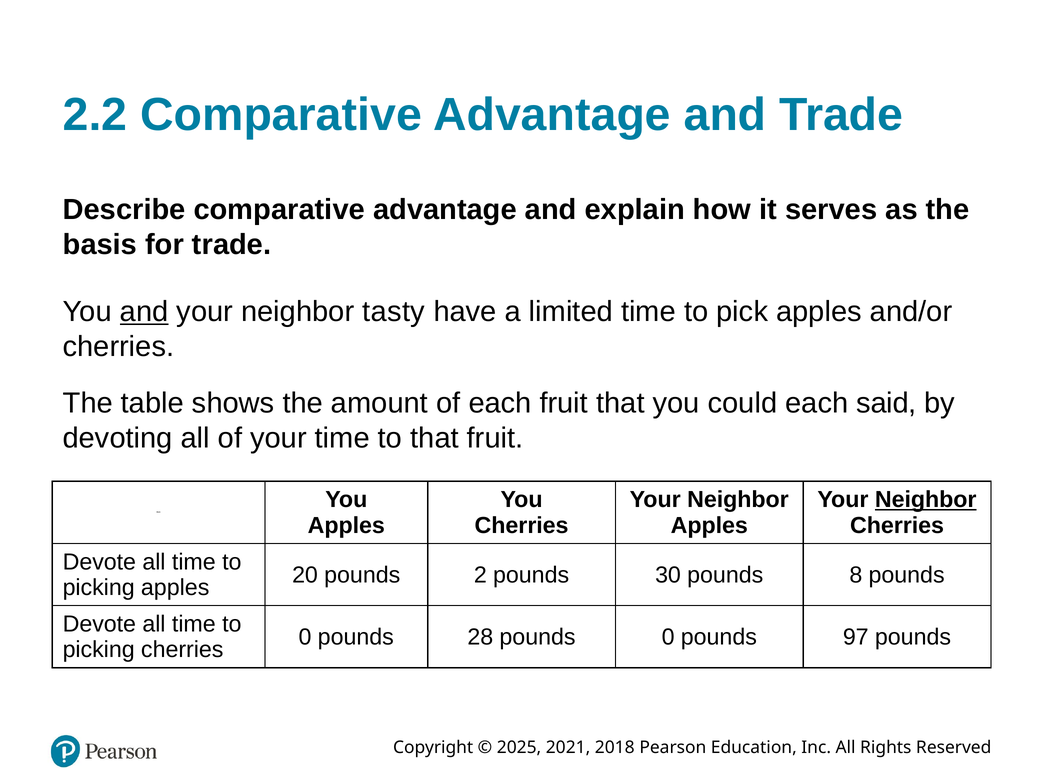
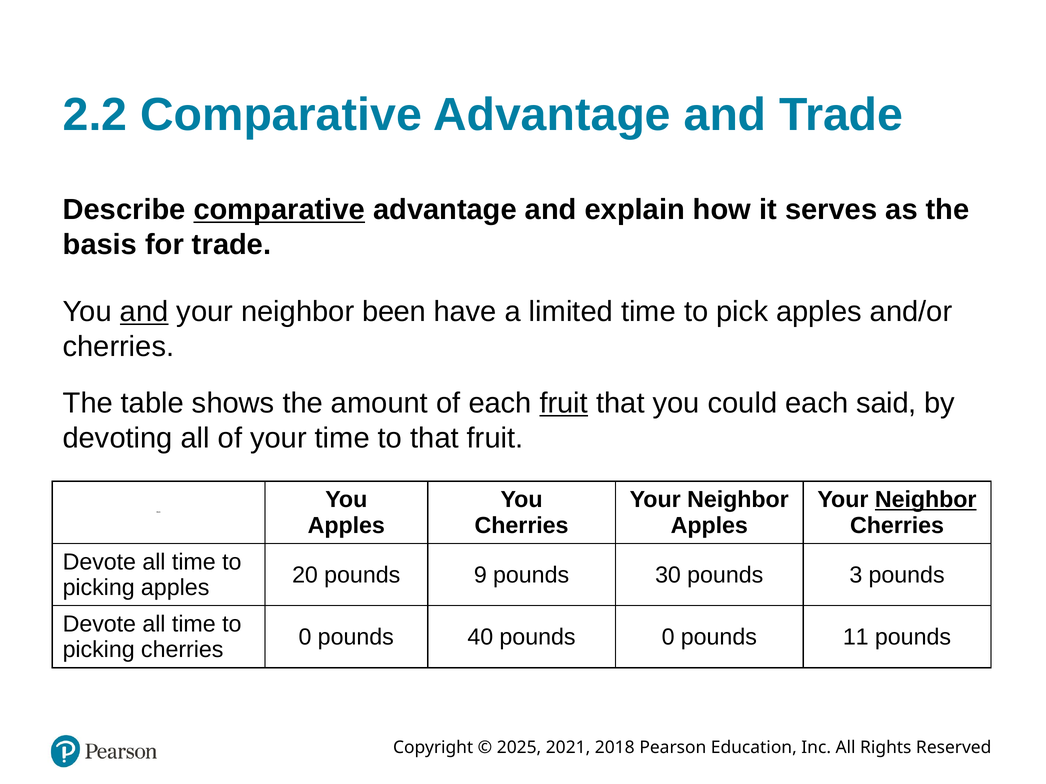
comparative underline: none -> present (279, 210)
tasty: tasty -> been (394, 312)
fruit underline: none -> present (564, 403)
2: 2 -> 9 (480, 575)
8: 8 -> 3 (856, 575)
28: 28 -> 40 (480, 637)
97: 97 -> 11 (856, 637)
